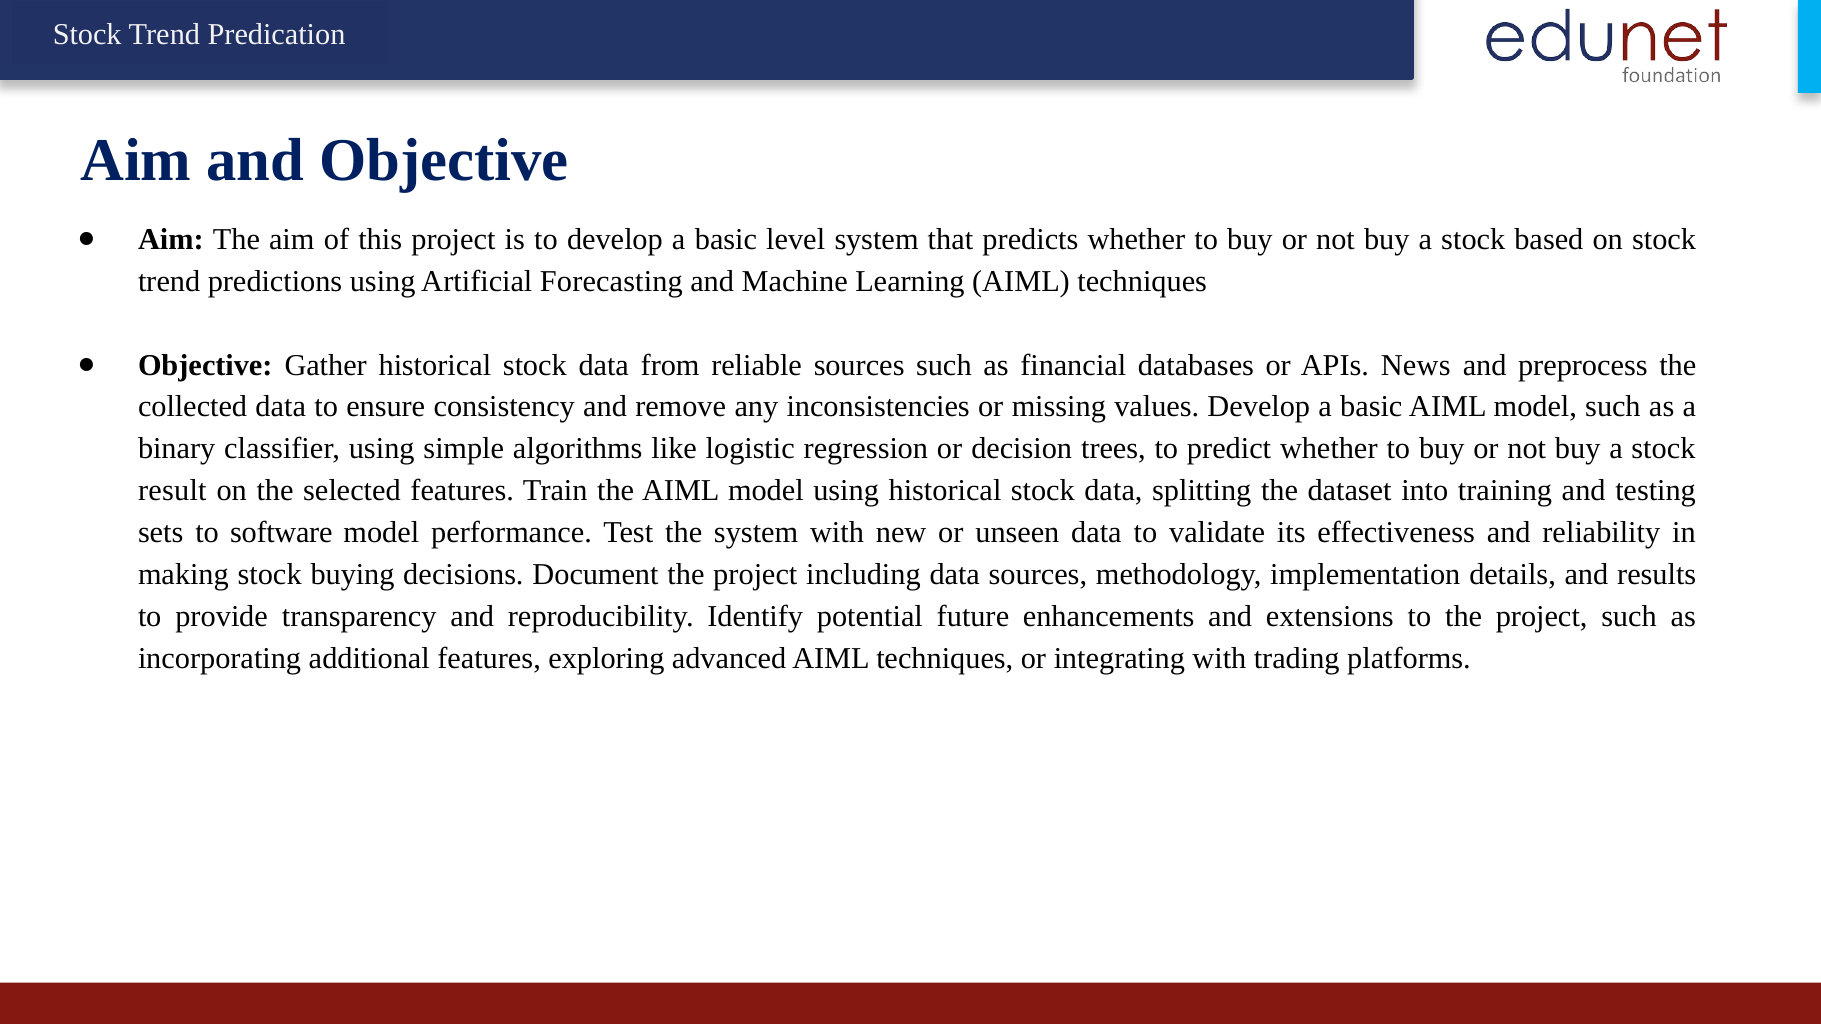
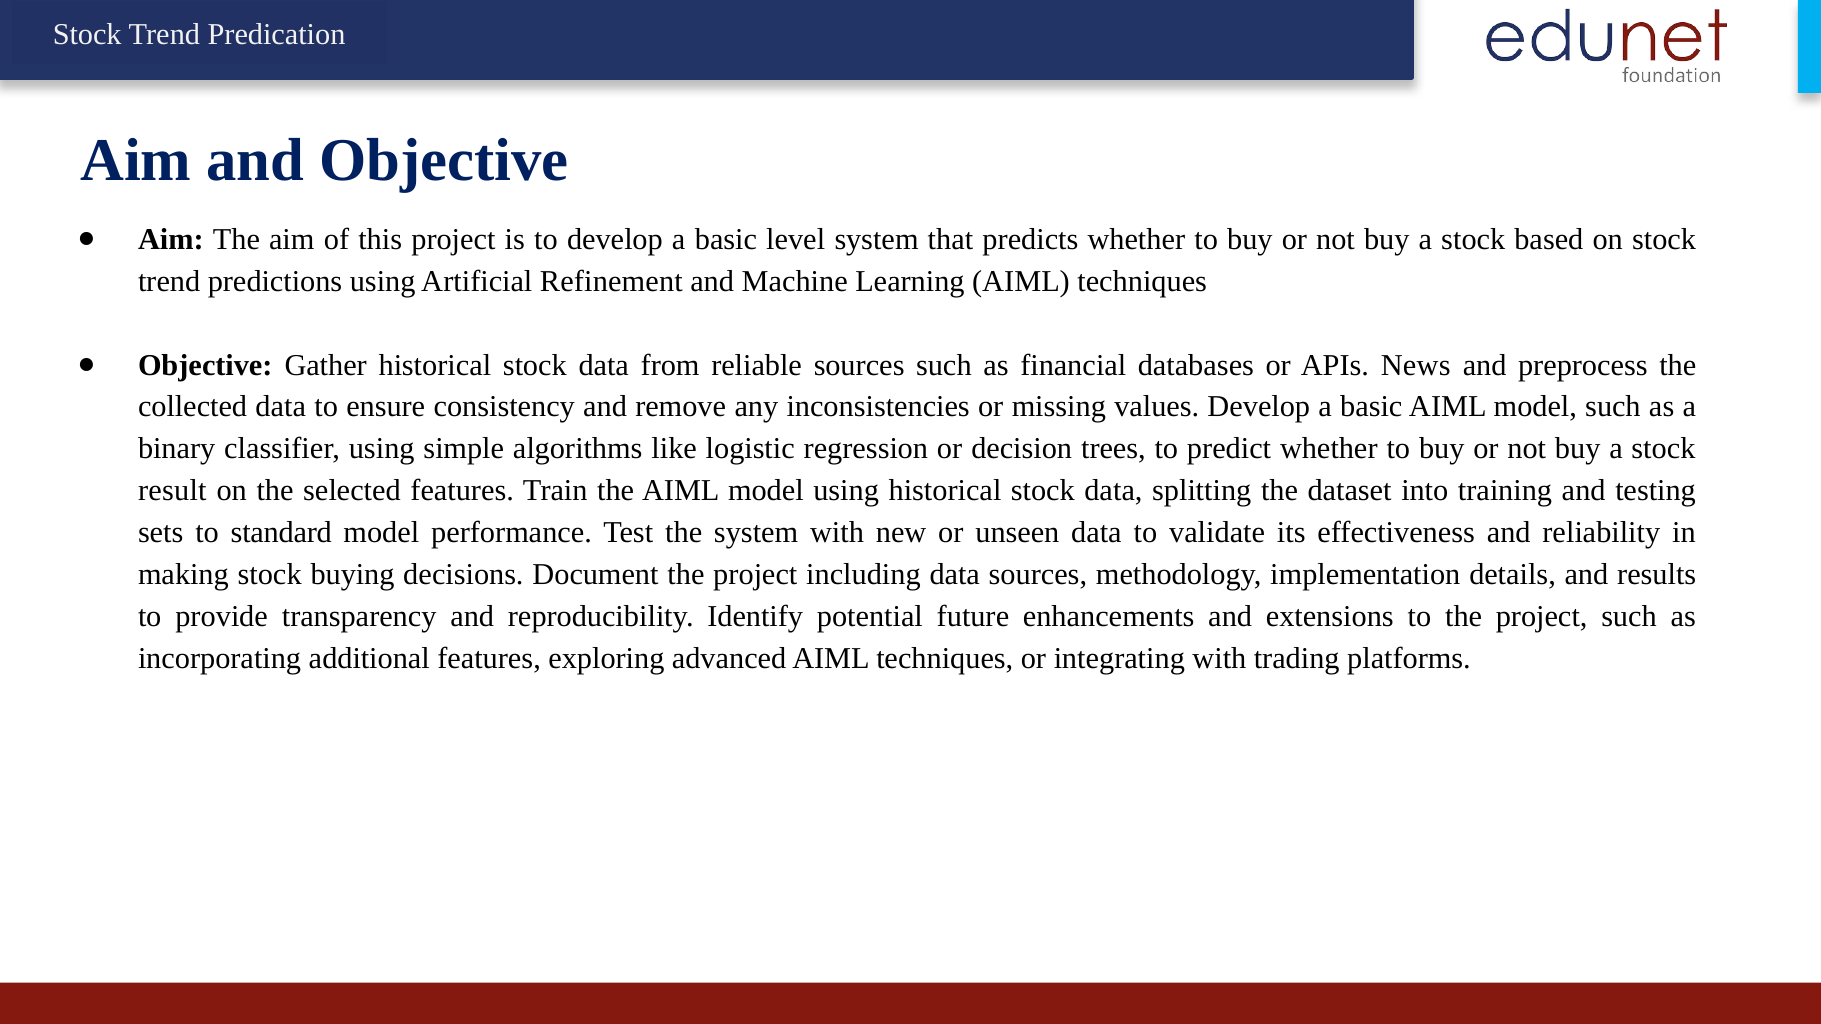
Forecasting: Forecasting -> Refinement (611, 281)
software: software -> standard (281, 533)
